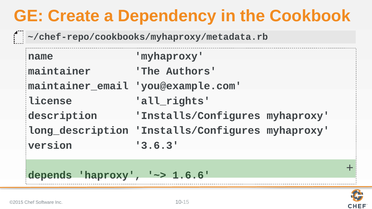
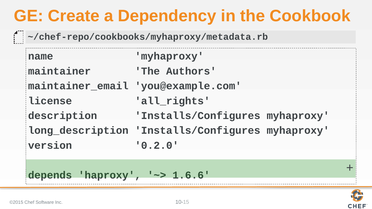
3.6.3: 3.6.3 -> 0.2.0 (157, 146)
